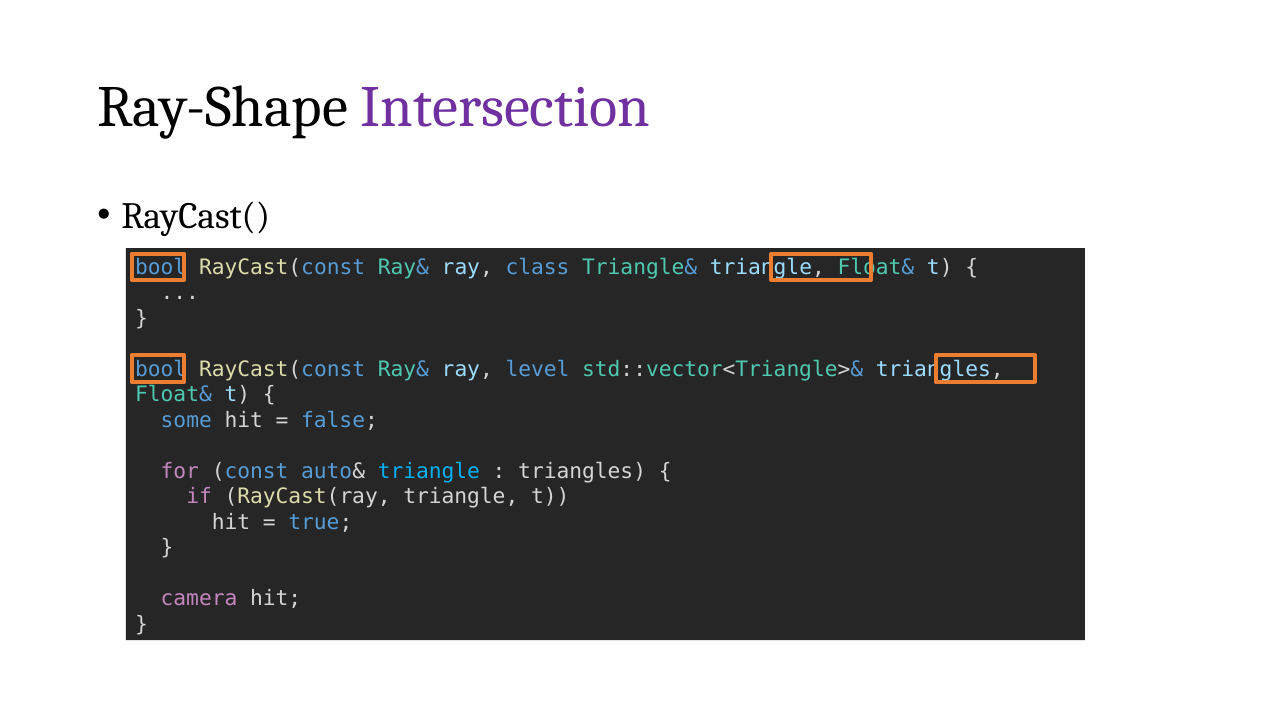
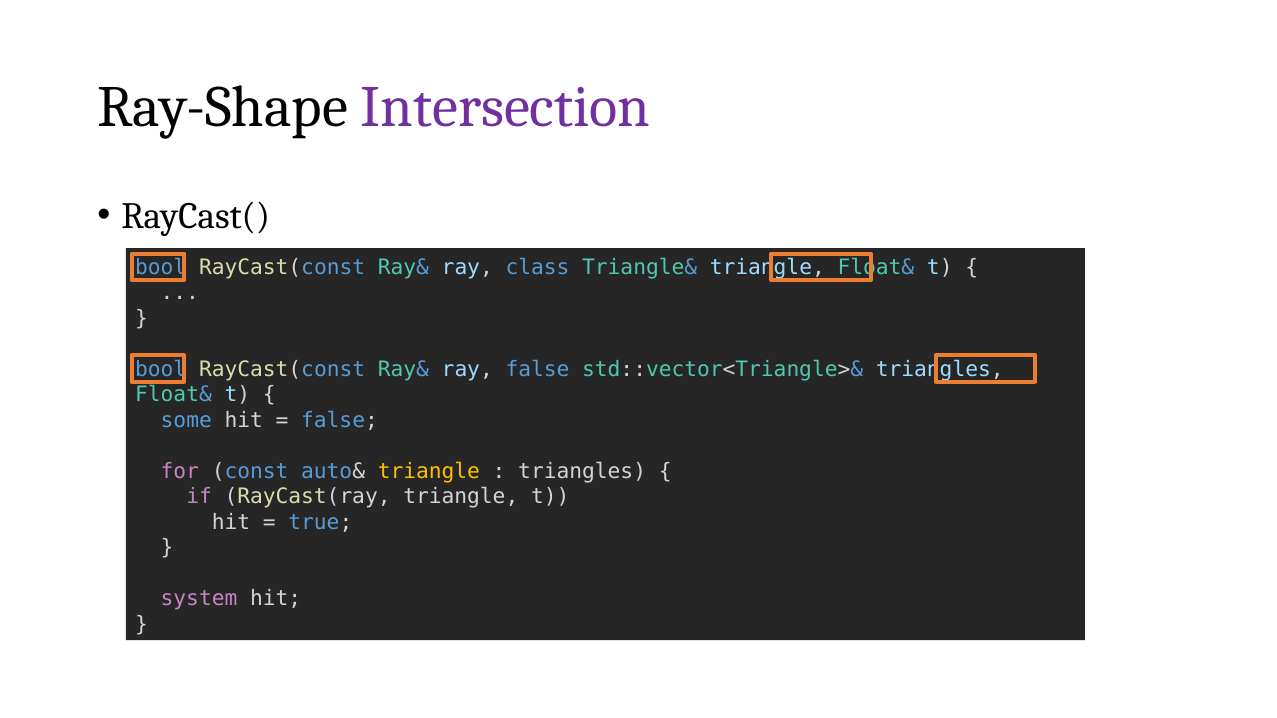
ray level: level -> false (538, 369)
triangle colour: light blue -> yellow (429, 471)
camera: camera -> system (199, 599)
